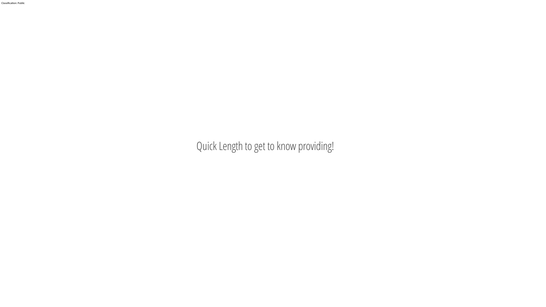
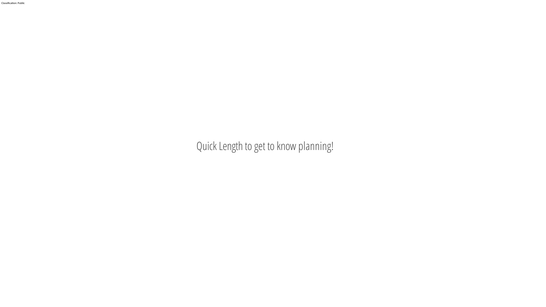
providing: providing -> planning (316, 146)
